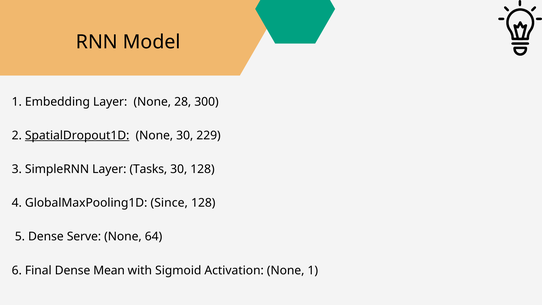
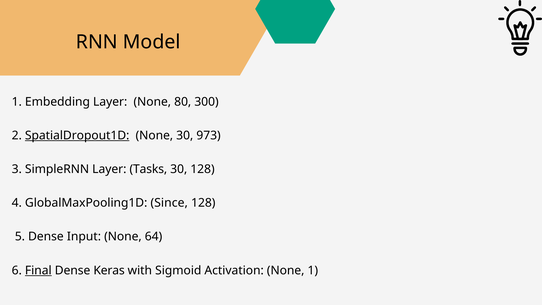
28: 28 -> 80 (183, 102)
229: 229 -> 973 (209, 135)
Serve: Serve -> Input (84, 237)
Final underline: none -> present (38, 270)
Mean: Mean -> Keras (109, 270)
